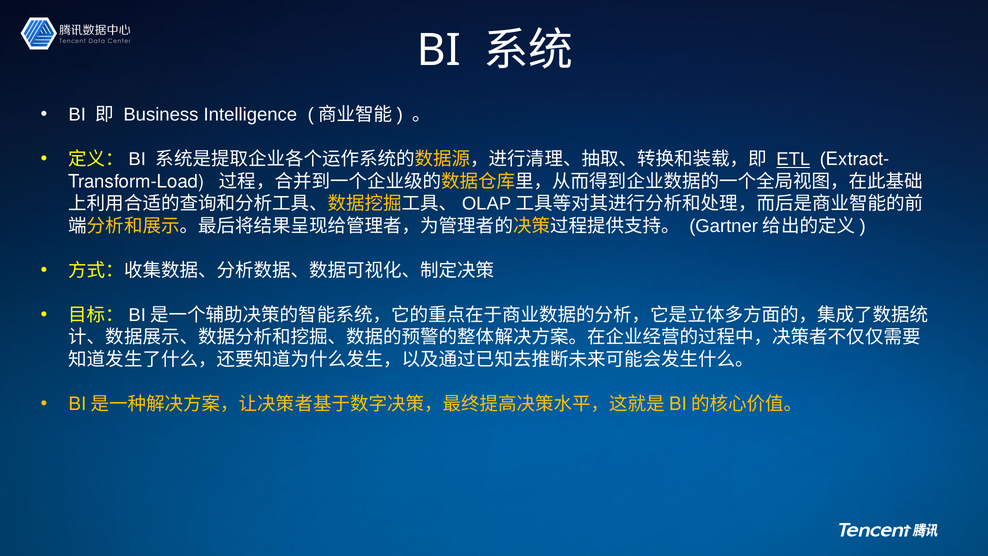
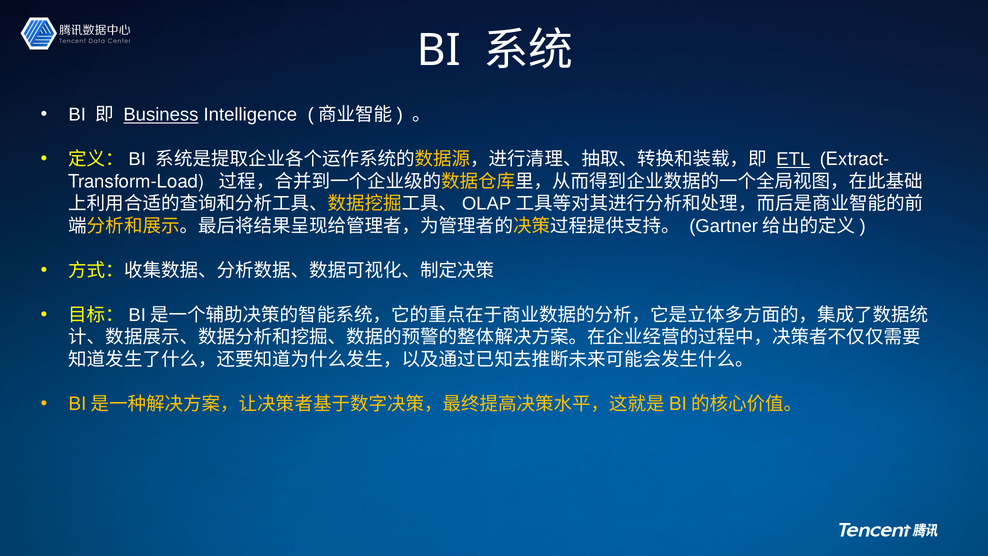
Business underline: none -> present (161, 115)
